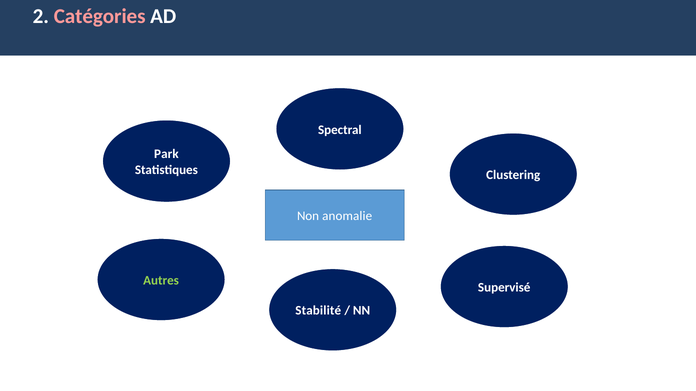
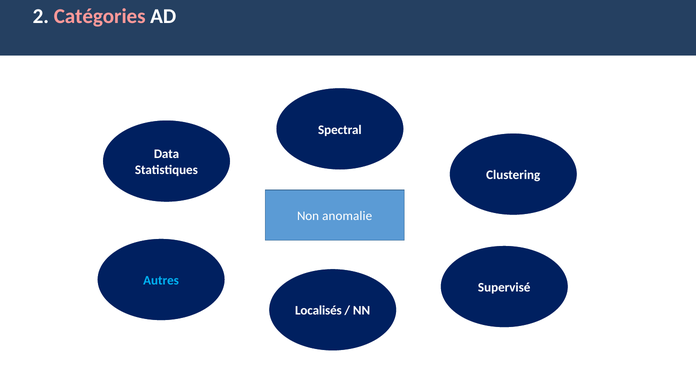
Park: Park -> Data (167, 154)
Autres colour: light green -> light blue (161, 281)
Stabilité: Stabilité -> Localisés (318, 311)
